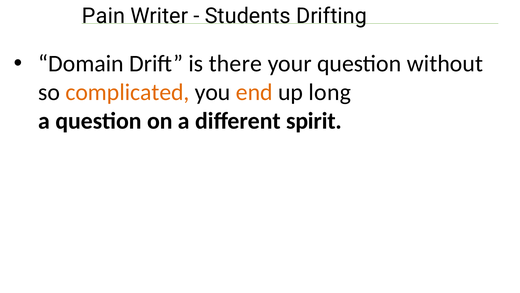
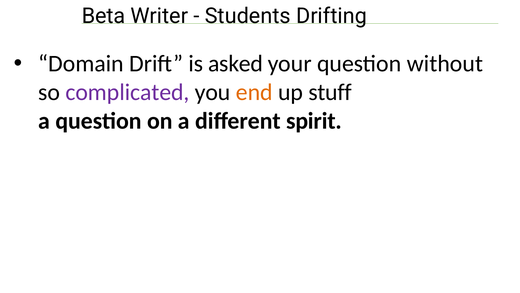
Pain: Pain -> Beta (104, 16)
there: there -> asked (236, 64)
complicated colour: orange -> purple (128, 92)
long: long -> stuff (330, 92)
